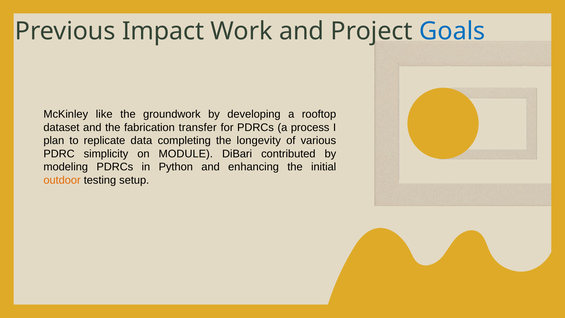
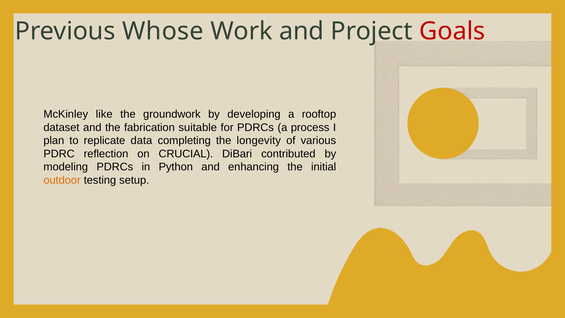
Impact: Impact -> Whose (163, 31)
Goals colour: blue -> red (452, 31)
transfer: transfer -> suitable (198, 127)
simplicity: simplicity -> reflection (106, 154)
MODULE: MODULE -> CRUCIAL (186, 154)
